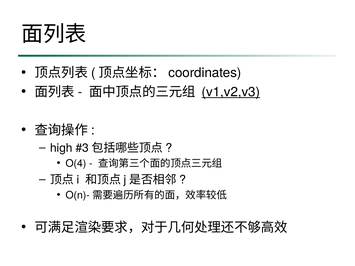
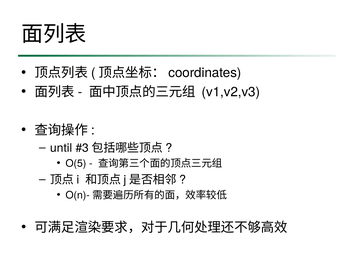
v1,v2,v3 underline: present -> none (231, 92)
high: high -> until (61, 148)
O(4: O(4 -> O(5 (76, 164)
